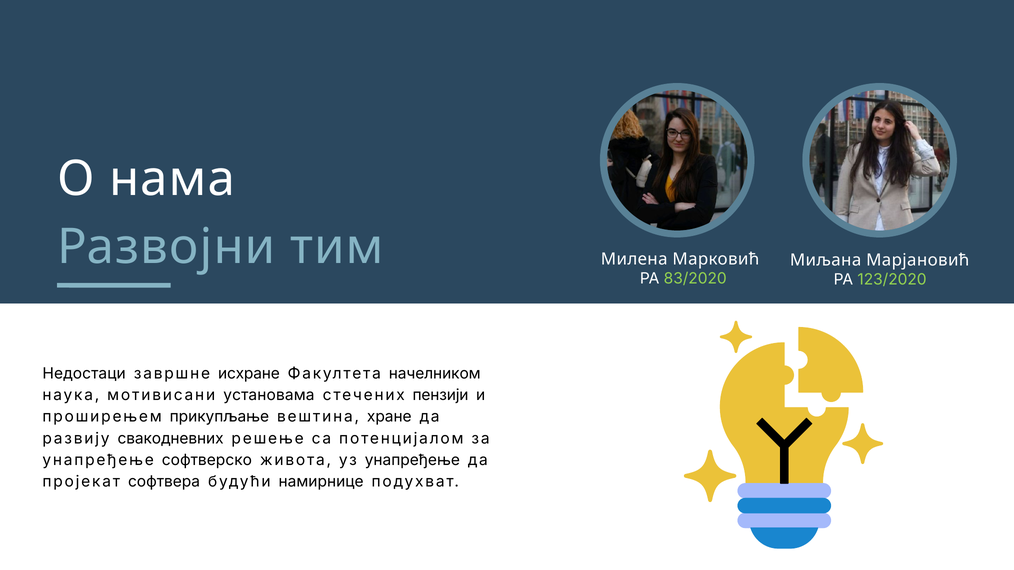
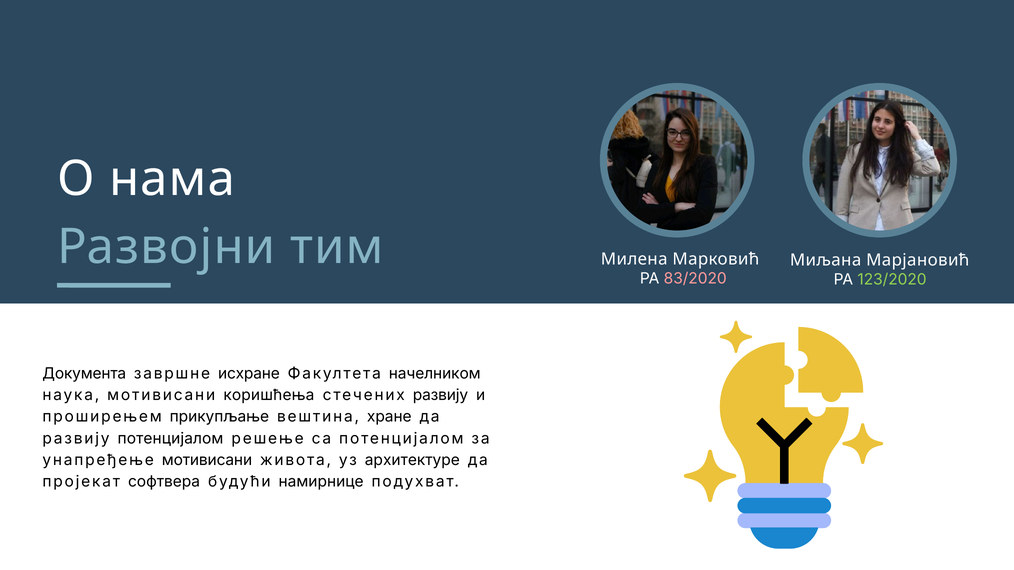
83/2020 colour: light green -> pink (695, 279)
Недостаци: Недостаци -> Документа (84, 374)
установама: установама -> коришћења (269, 395)
стечених пензији: пензији -> развију (440, 395)
развију свакодневних: свакодневних -> потенцијалом (170, 439)
унапређење софтверско: софтверско -> мотивисани (207, 460)
уз унапређење: унапређење -> архитектуре (412, 460)
